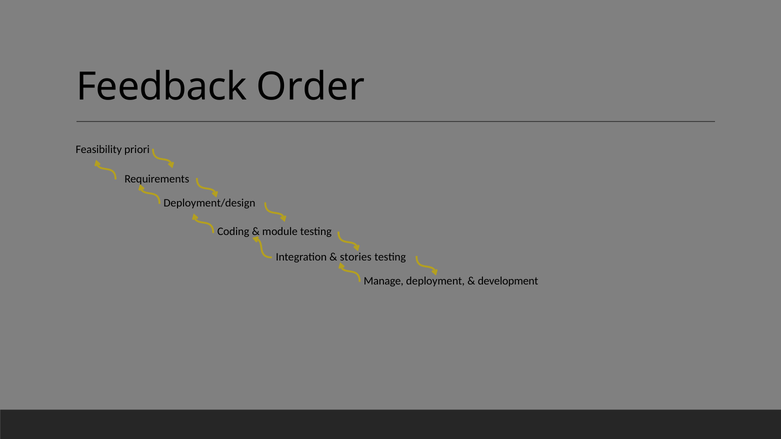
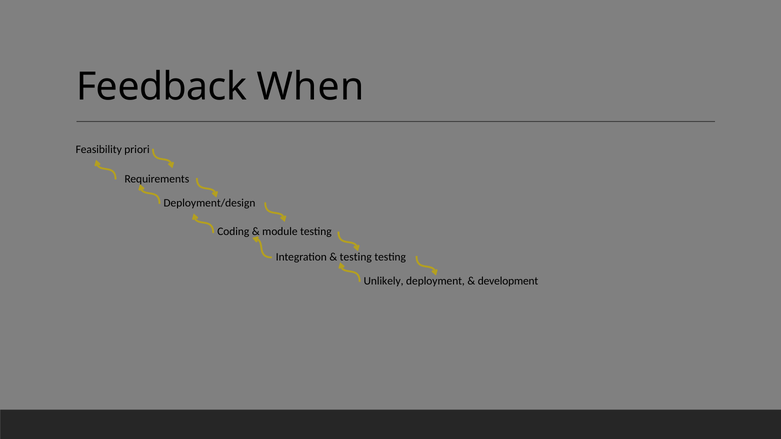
Order: Order -> When (310, 87)
stories: stories -> testing (356, 257)
Manage: Manage -> Unlikely (384, 281)
